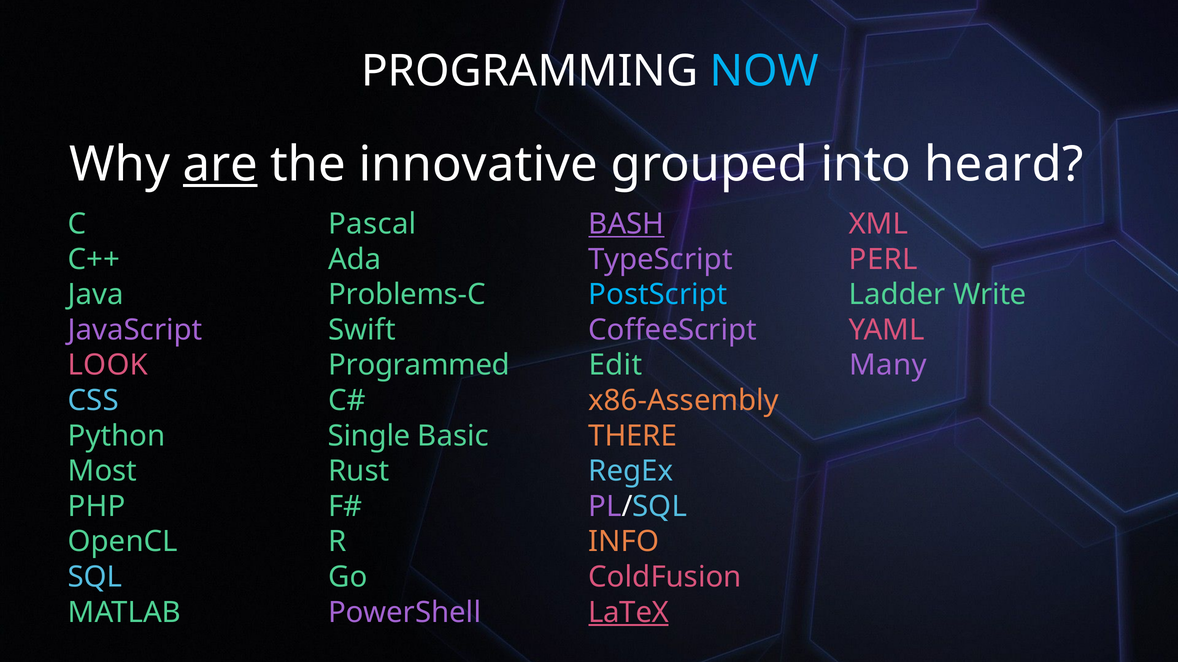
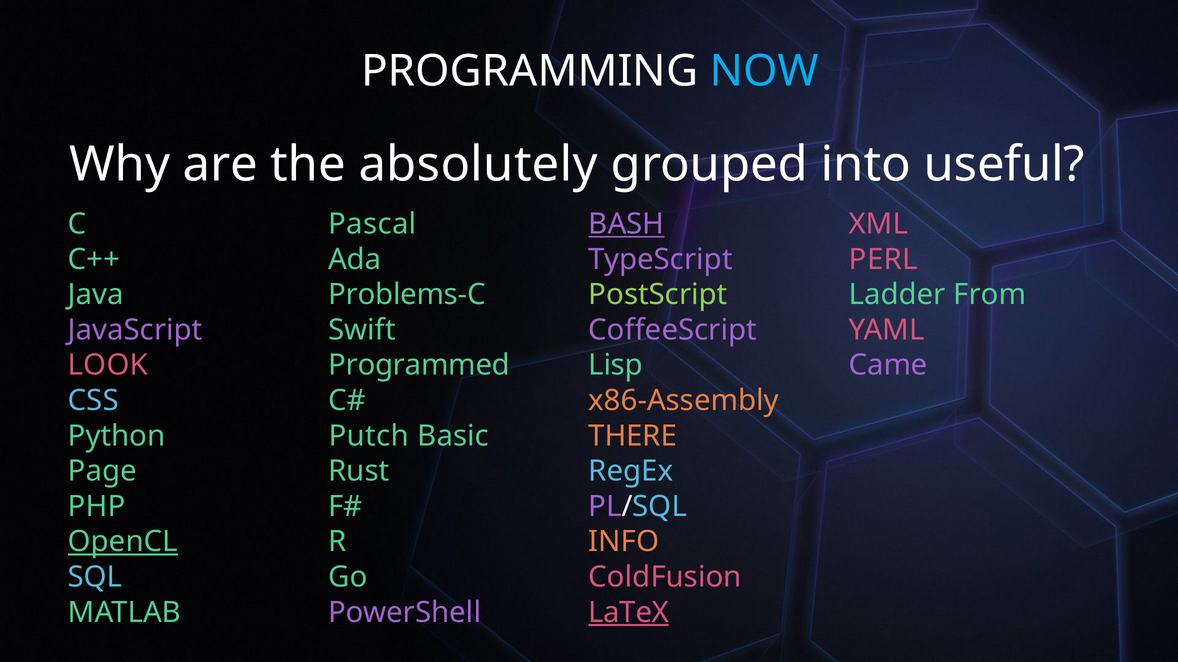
are underline: present -> none (220, 165)
innovative: innovative -> absolutely (478, 165)
heard: heard -> useful (1004, 165)
PostScript colour: light blue -> light green (658, 295)
Write: Write -> From (990, 295)
Edit: Edit -> Lisp (616, 366)
Many: Many -> Came (888, 366)
Single: Single -> Putch (369, 436)
Most: Most -> Page (102, 472)
OpenCL underline: none -> present (123, 542)
